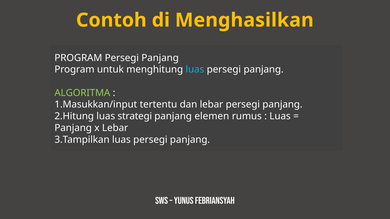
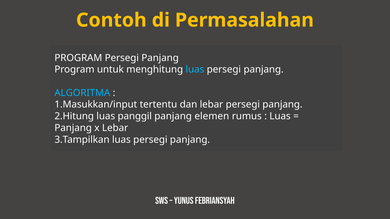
Menghasilkan: Menghasilkan -> Permasalahan (244, 20)
ALGORITMA colour: light green -> light blue (82, 93)
strategi: strategi -> panggil (135, 116)
